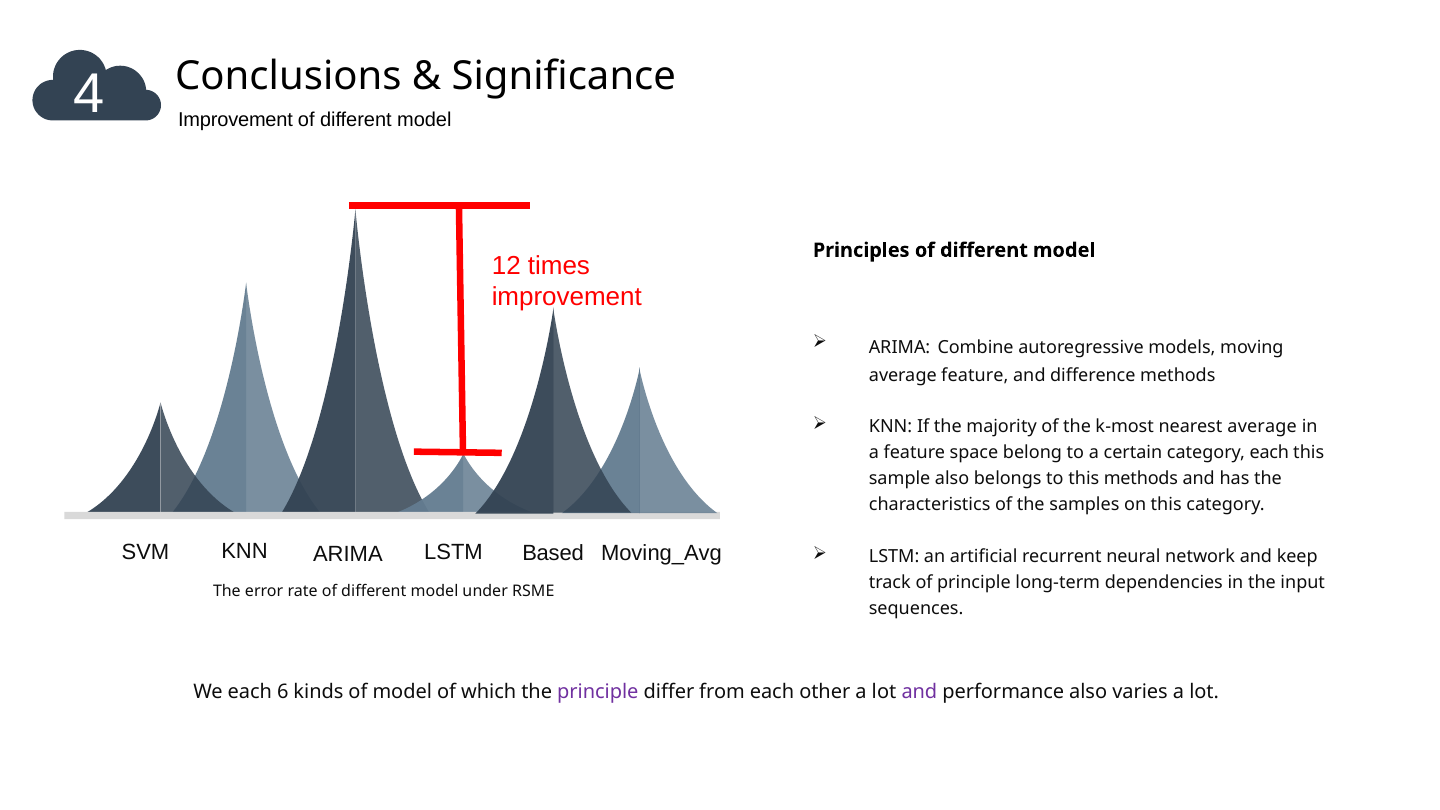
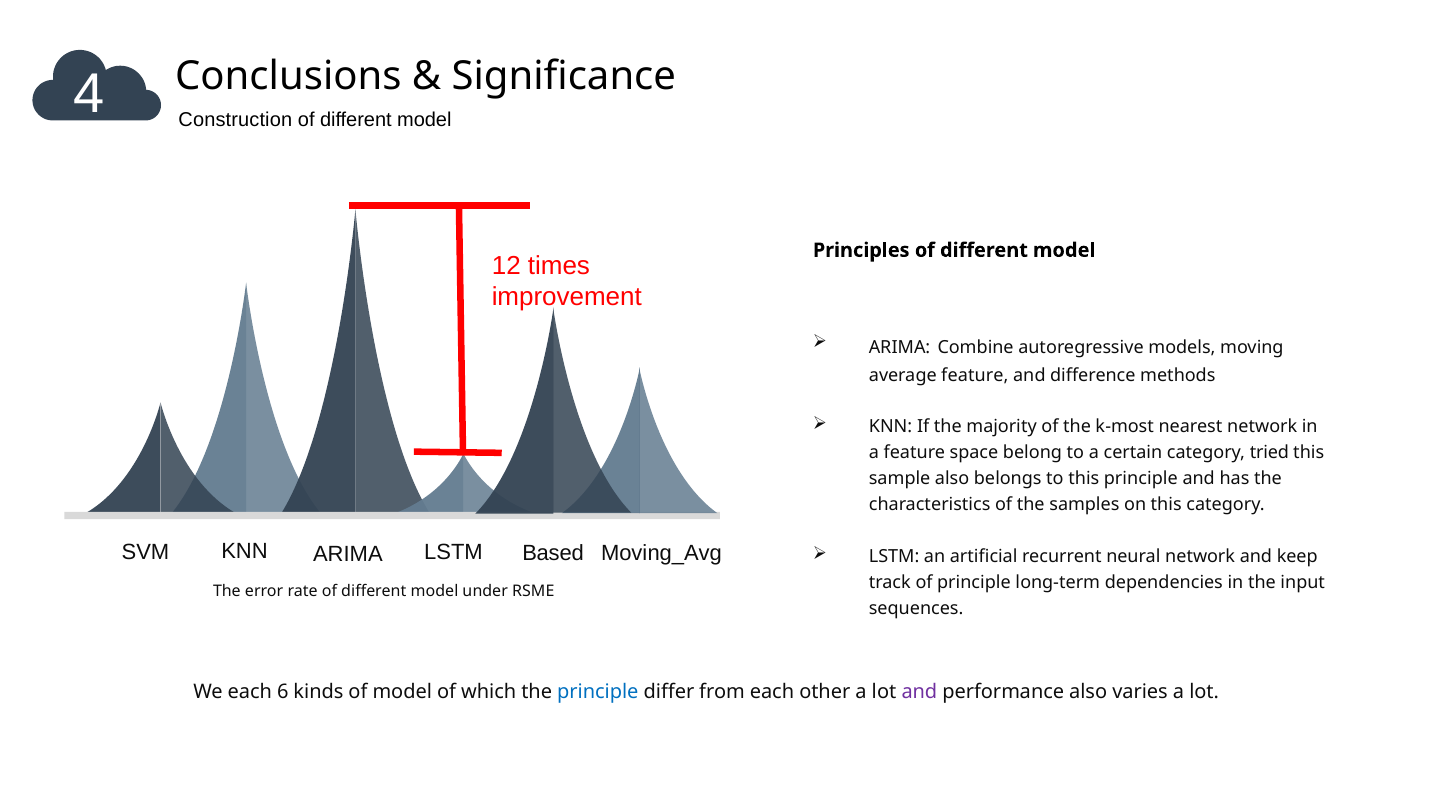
Improvement: Improvement -> Construction (235, 120)
nearest average: average -> network (1262, 427)
category each: each -> tried (1269, 453)
this methods: methods -> principle (1141, 479)
principle colour: purple -> blue (598, 692)
